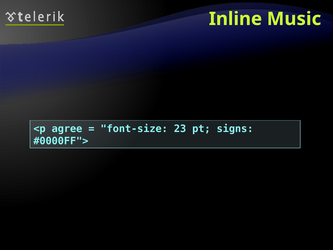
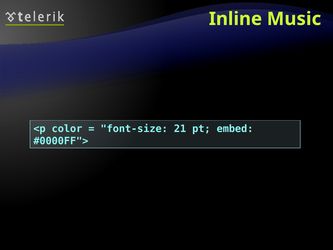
agree: agree -> color (67, 129)
23: 23 -> 21 (180, 129)
signs: signs -> embed (235, 129)
